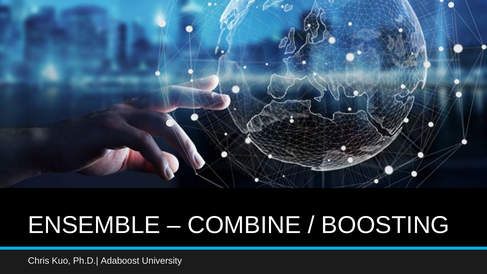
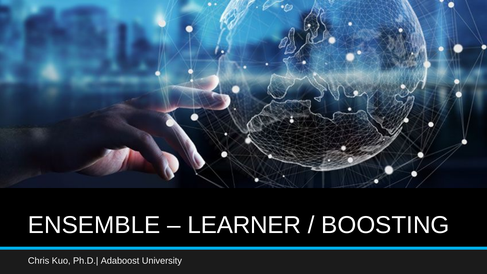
COMBINE: COMBINE -> LEARNER (244, 225)
